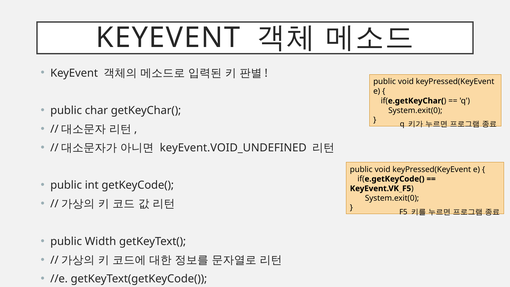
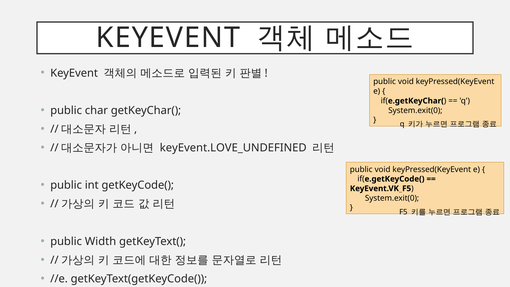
keyEvent.VOID_UNDEFINED: keyEvent.VOID_UNDEFINED -> keyEvent.LOVE_UNDEFINED (233, 148)
